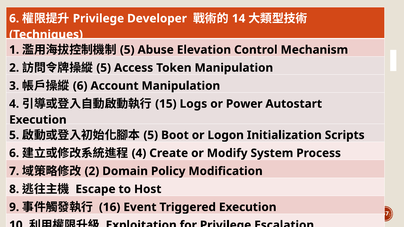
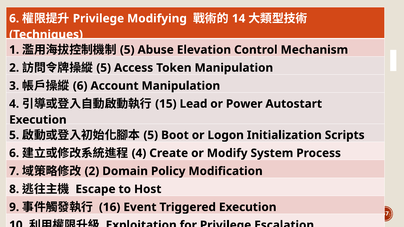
Developer: Developer -> Modifying (157, 19)
Logs: Logs -> Lead (194, 104)
